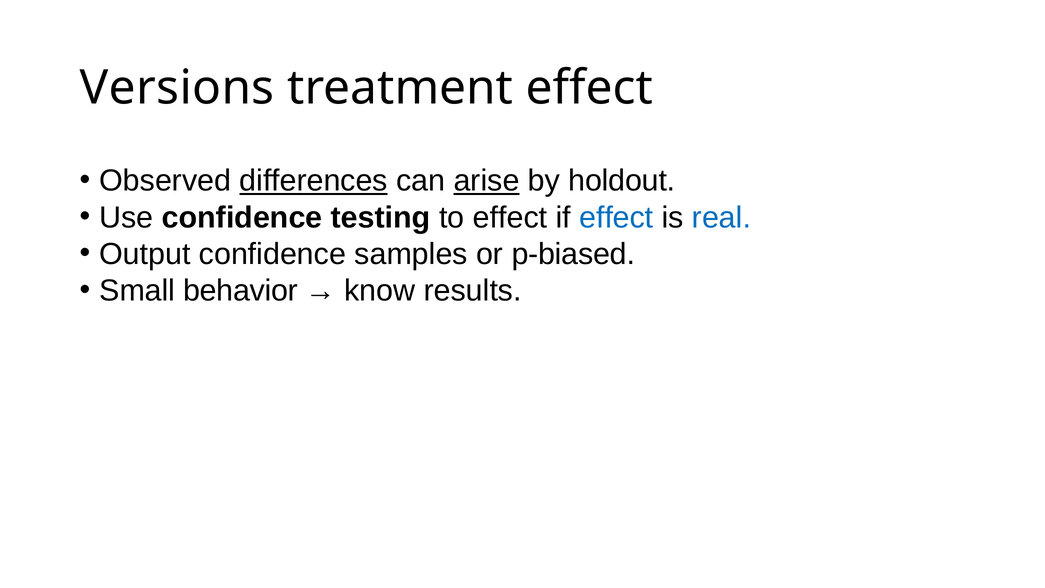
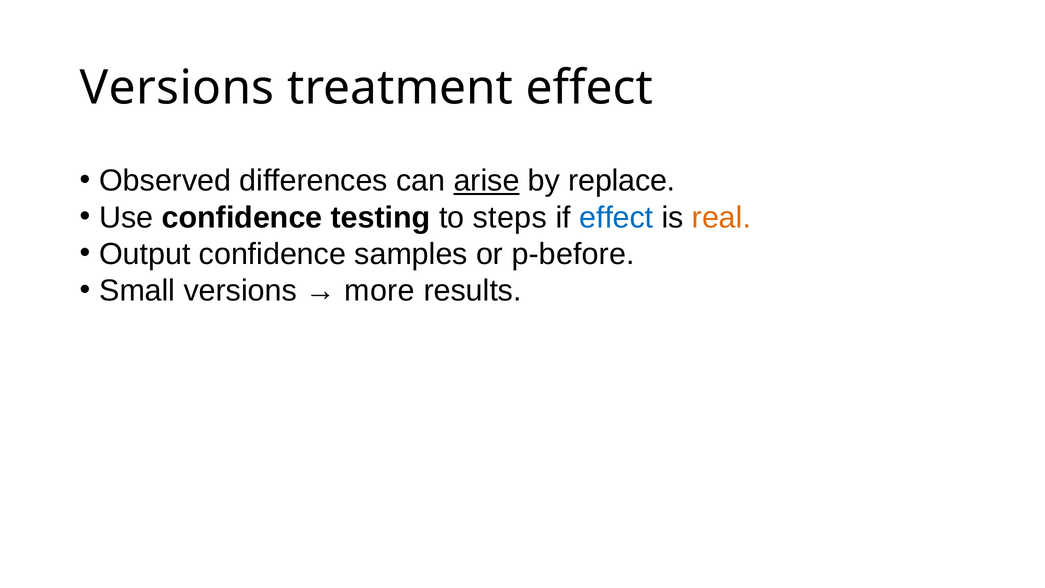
differences underline: present -> none (314, 181)
holdout: holdout -> replace (622, 181)
to effect: effect -> steps (510, 217)
real colour: blue -> orange (722, 217)
p-biased: p-biased -> p-before (573, 254)
Small behavior: behavior -> versions (240, 291)
know: know -> more (380, 291)
